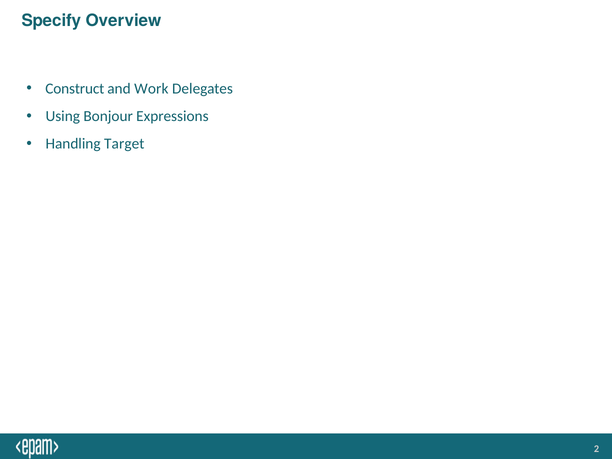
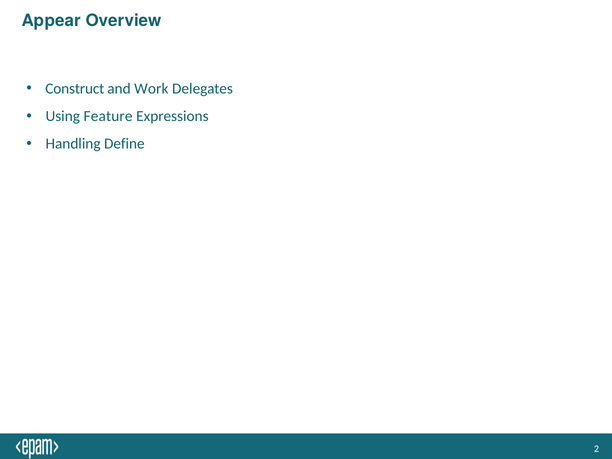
Specify: Specify -> Appear (51, 21)
Bonjour: Bonjour -> Feature (108, 116)
Target: Target -> Define (124, 144)
